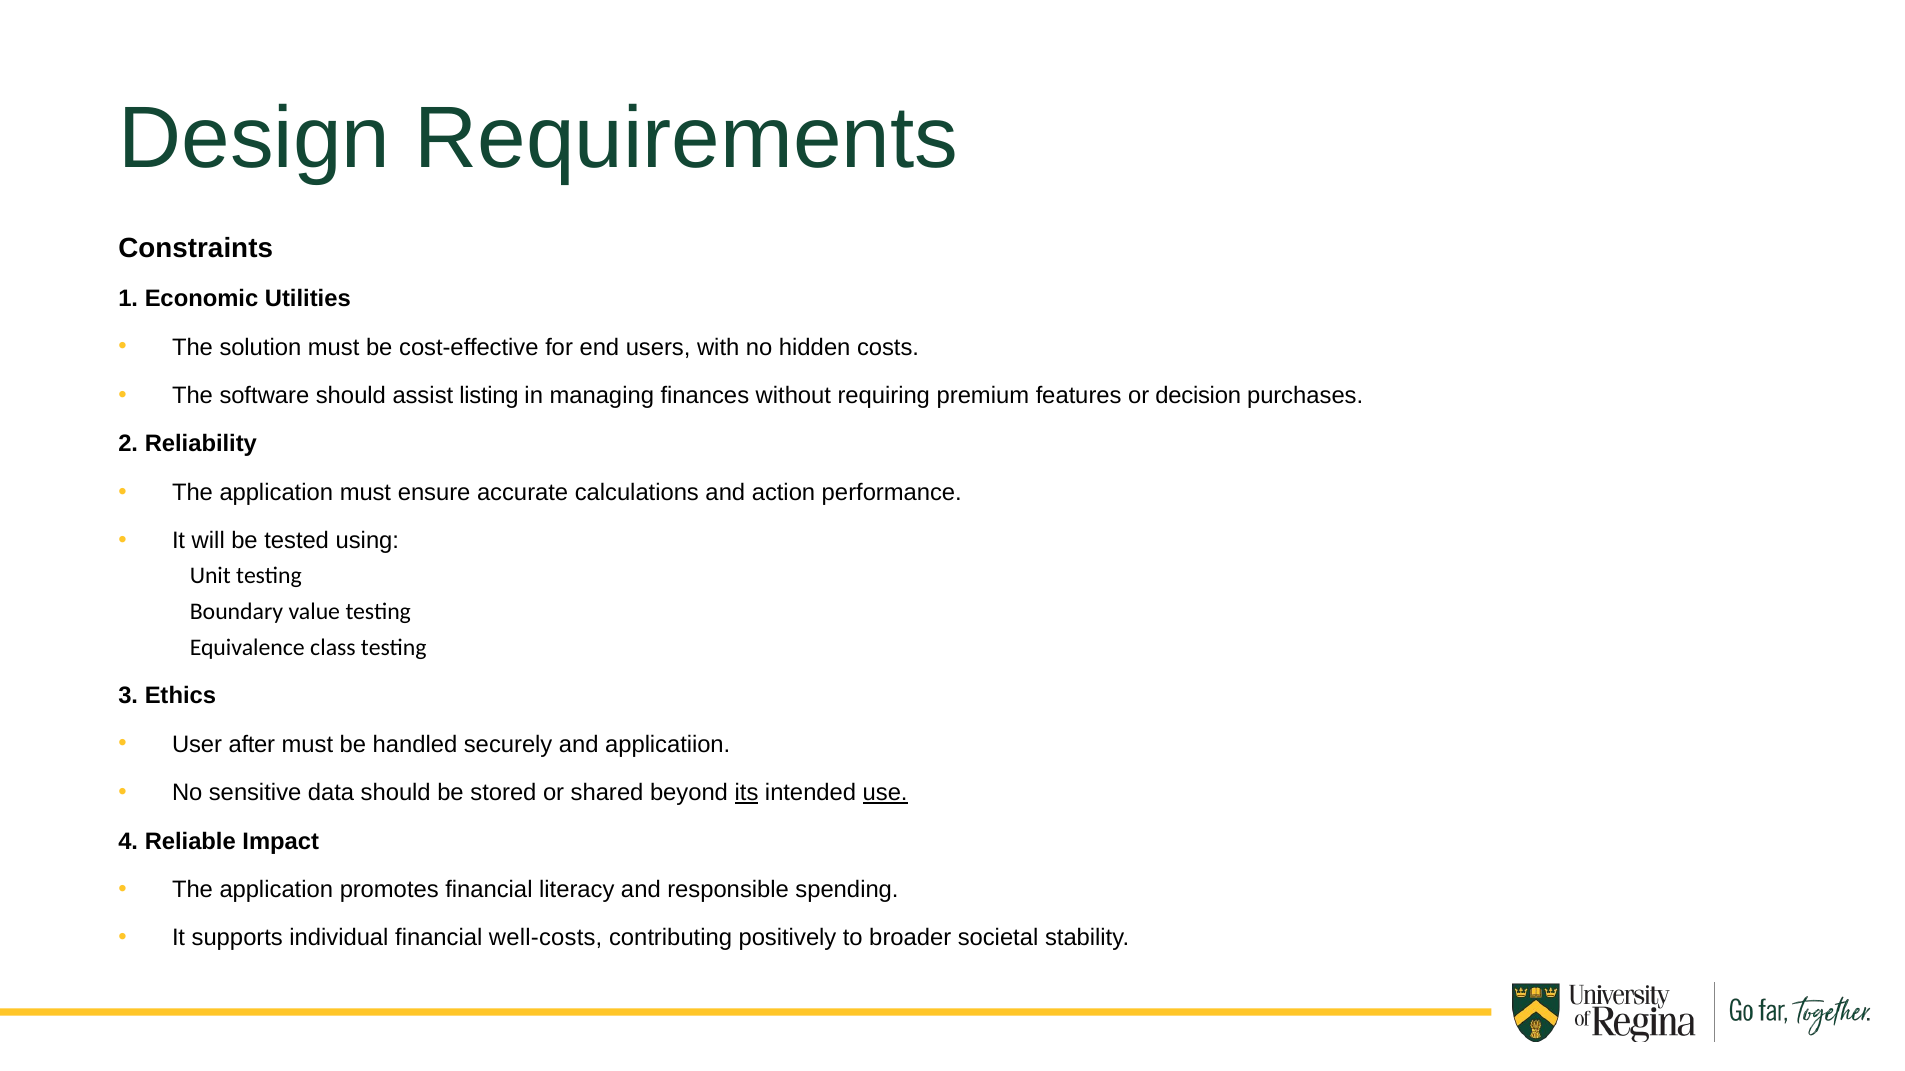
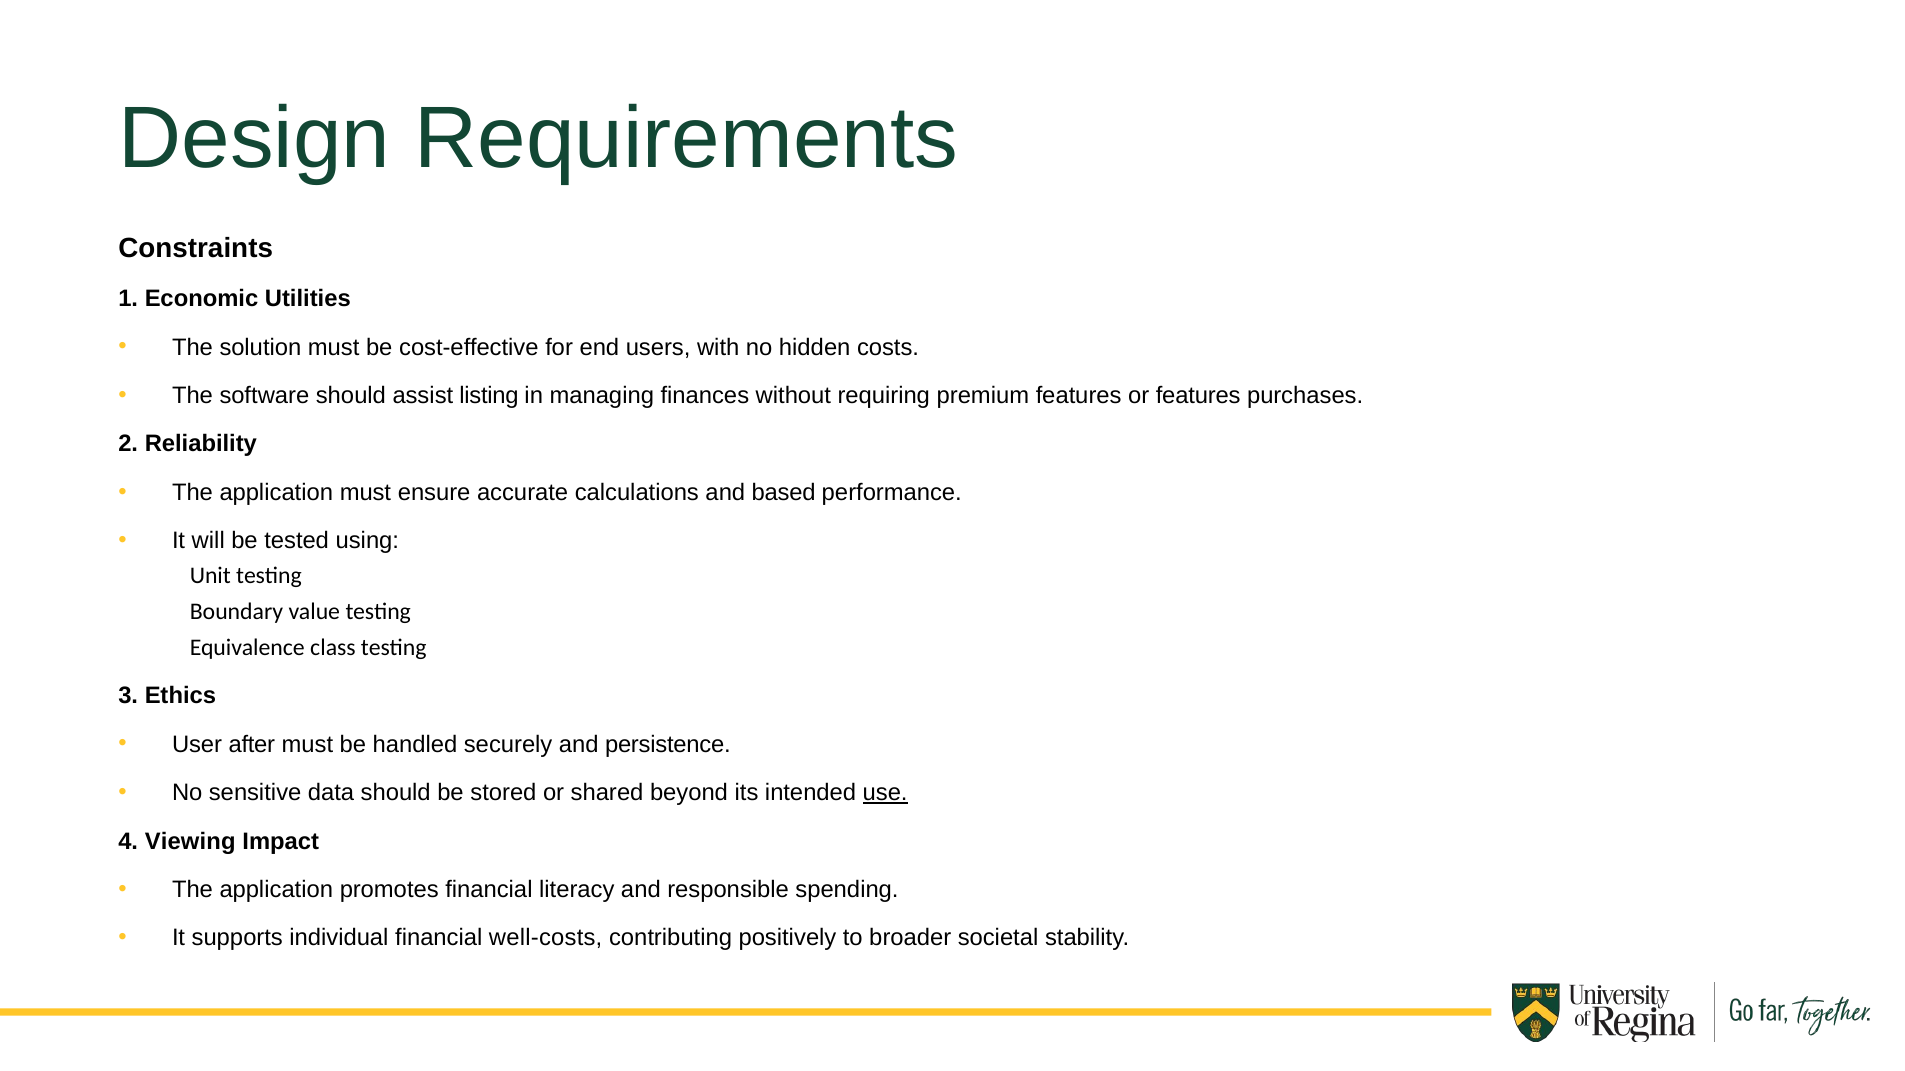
or decision: decision -> features (1198, 396)
action: action -> based (784, 493)
applicatiion: applicatiion -> persistence (668, 745)
its underline: present -> none (747, 793)
Reliable: Reliable -> Viewing (190, 842)
